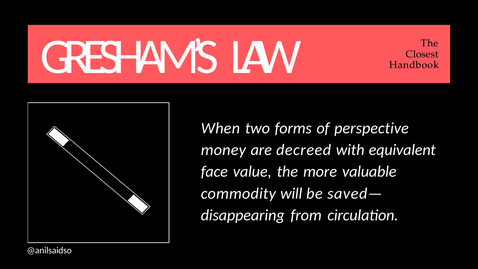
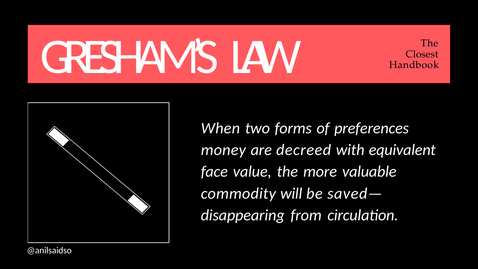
perspective: perspective -> preferences (372, 128)
